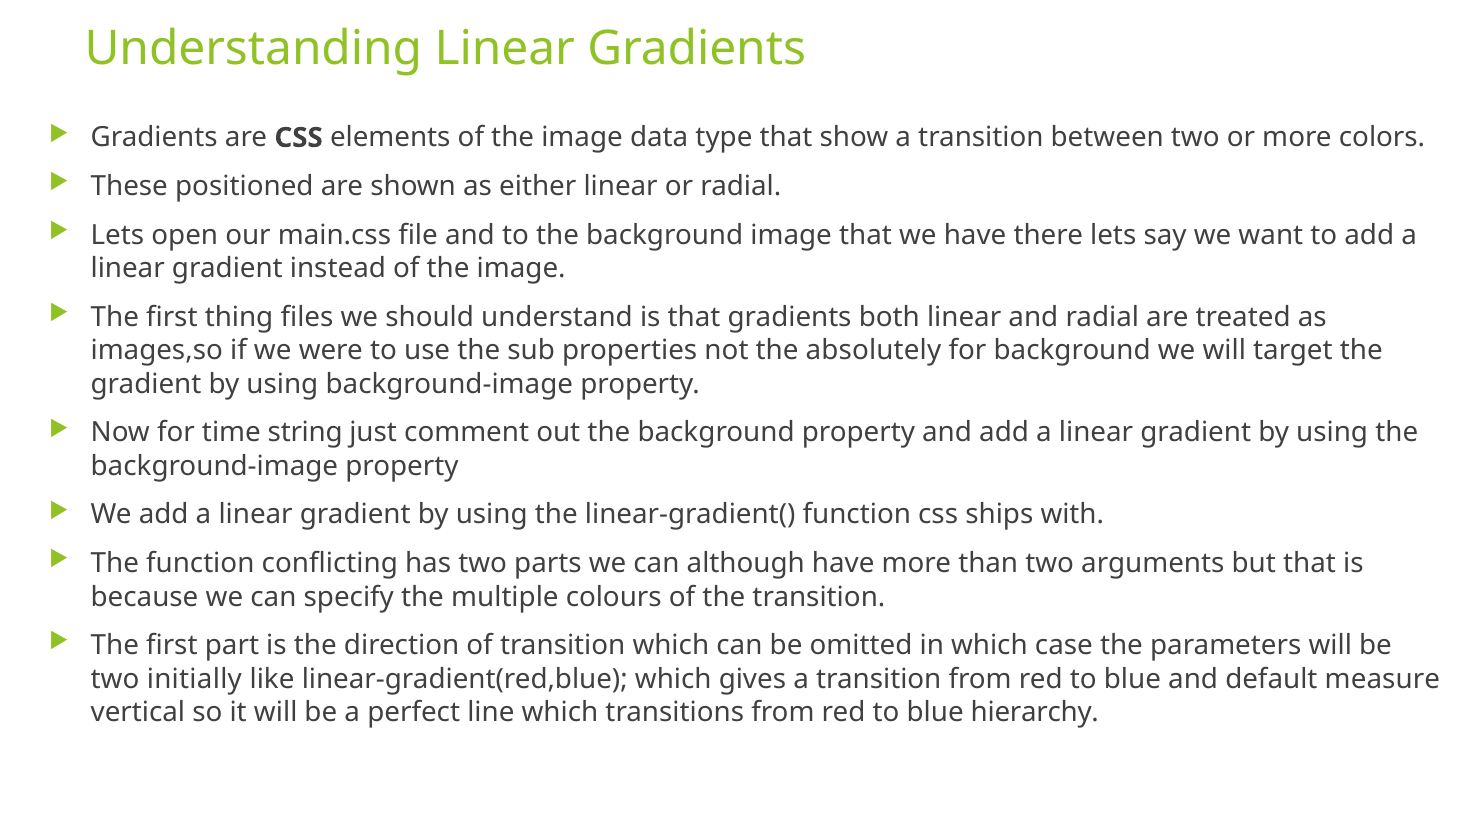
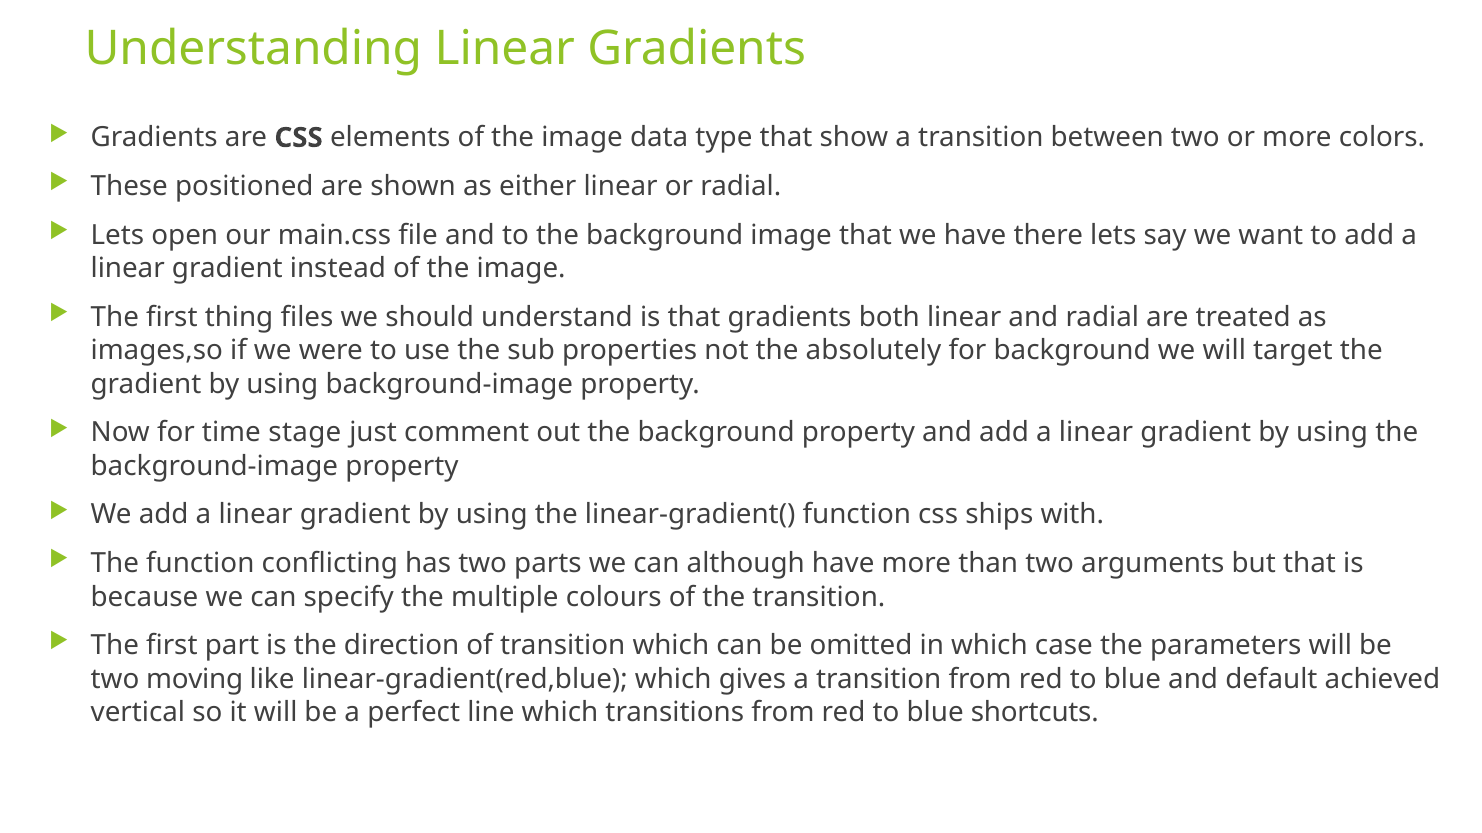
string: string -> stage (305, 433)
initially: initially -> moving (195, 679)
measure: measure -> achieved (1382, 679)
hierarchy: hierarchy -> shortcuts (1035, 713)
